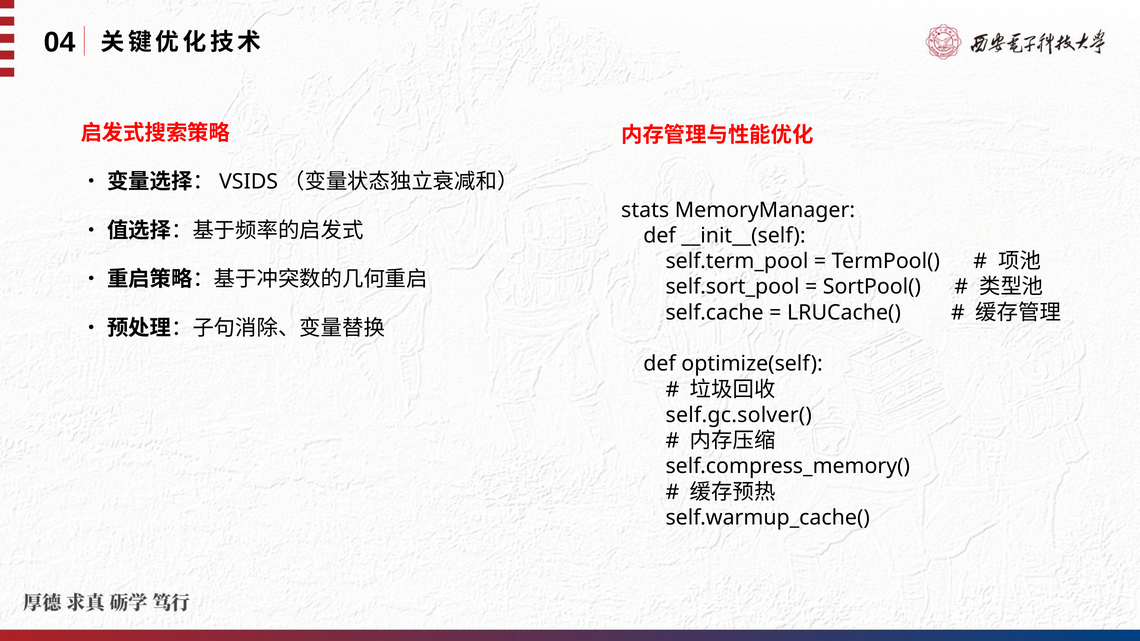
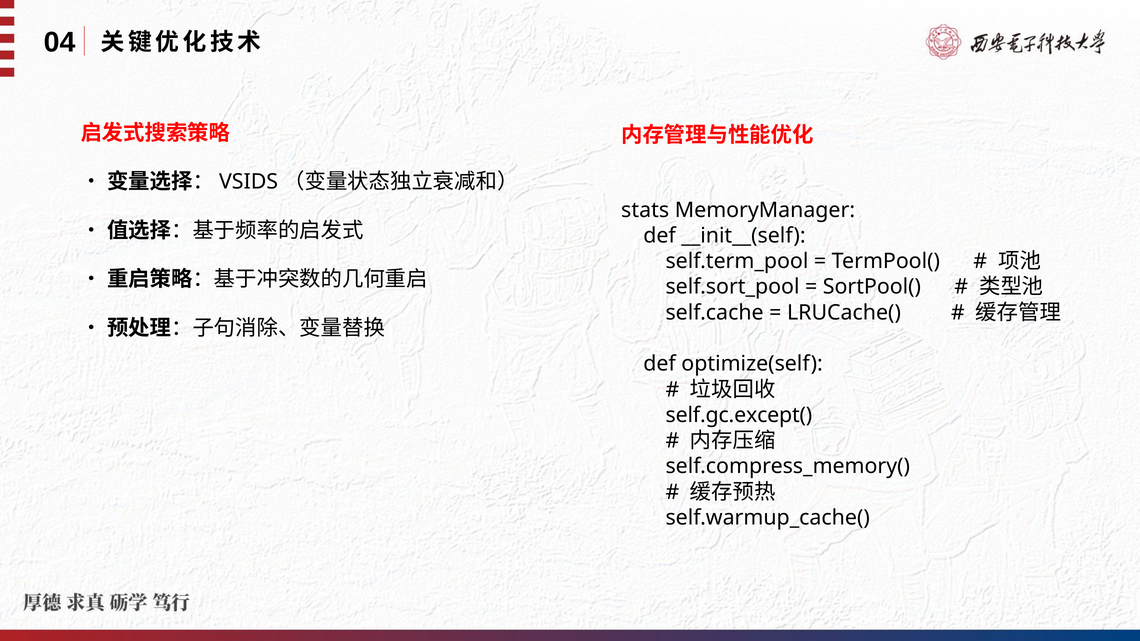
self.gc.solver(: self.gc.solver( -> self.gc.except( (739, 415)
